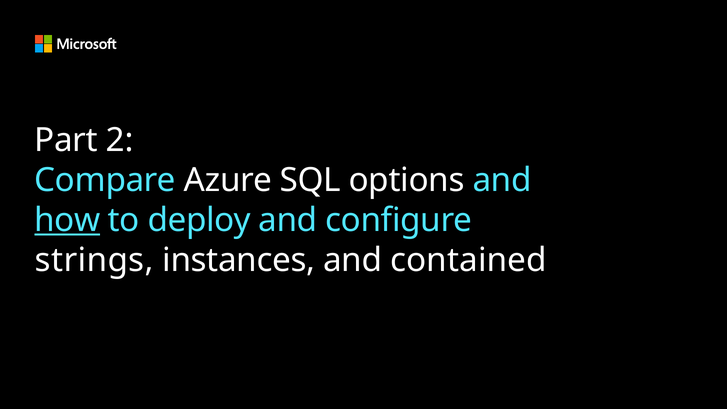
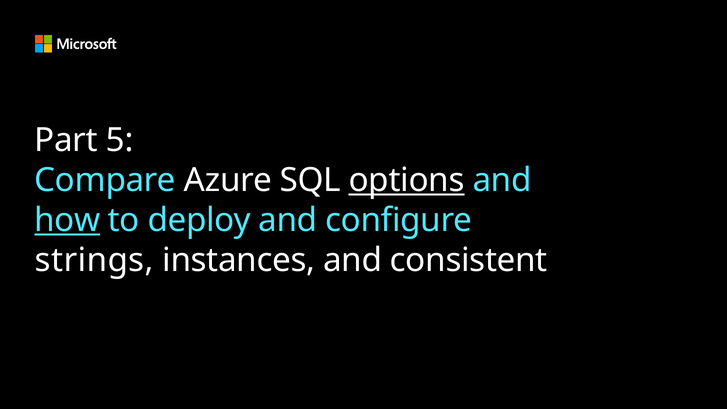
2: 2 -> 5 (120, 140)
options underline: none -> present (407, 180)
contained: contained -> consistent (469, 260)
